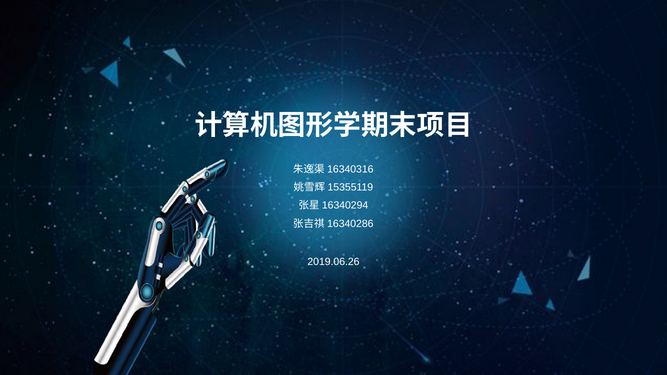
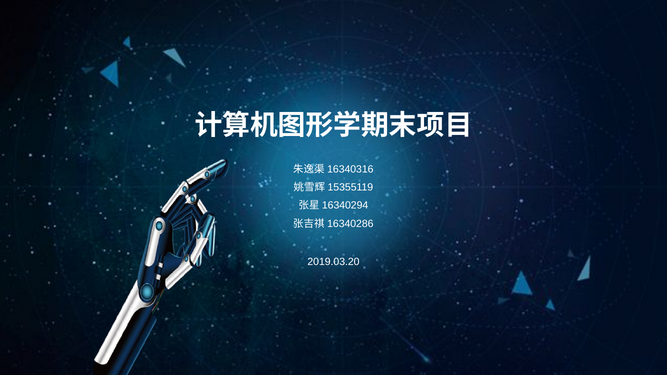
2019.06.26: 2019.06.26 -> 2019.03.20 (333, 262)
